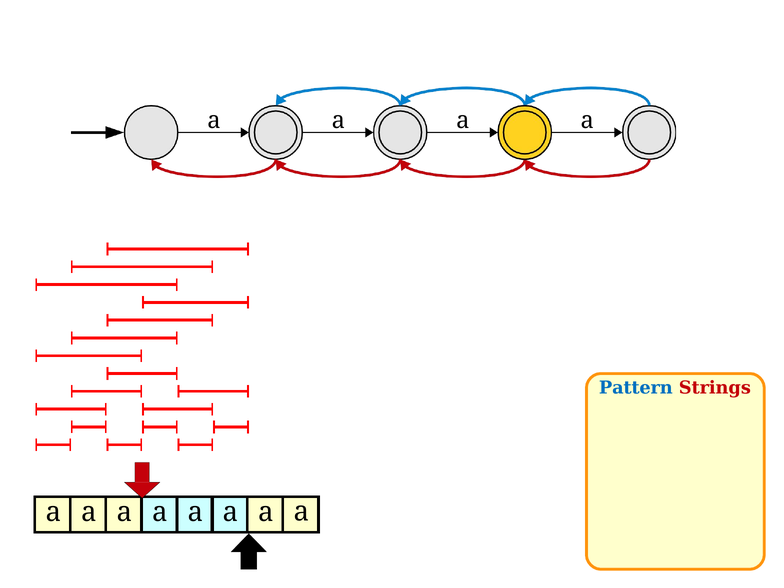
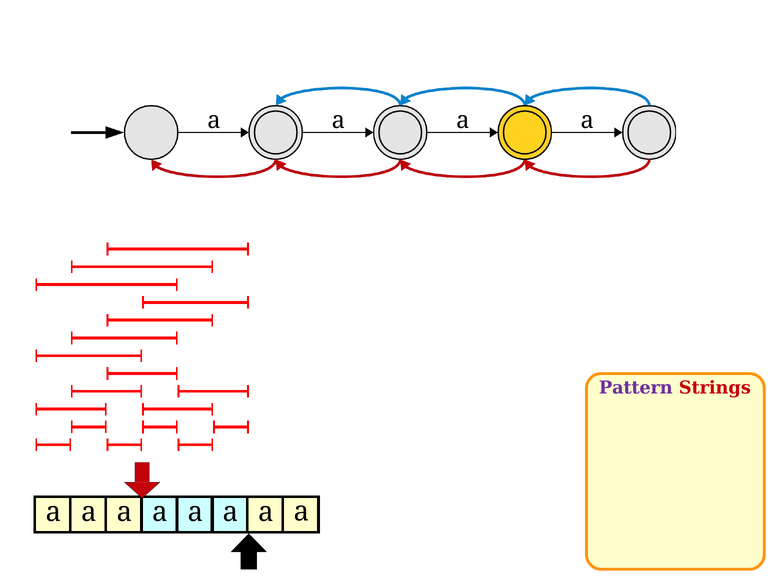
Pattern colour: blue -> purple (636, 388)
